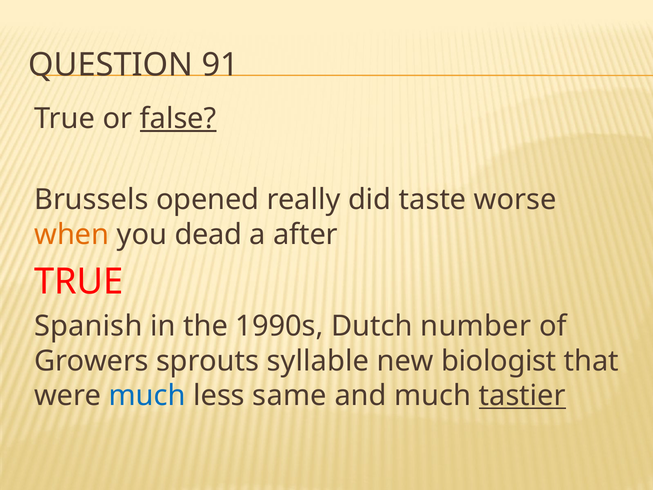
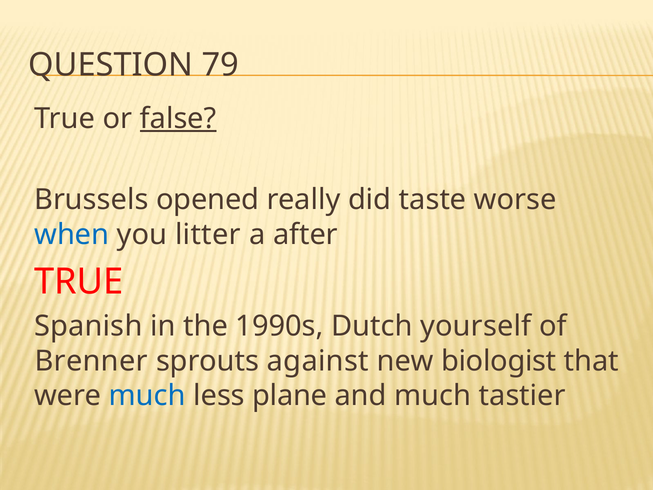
91: 91 -> 79 (220, 65)
when colour: orange -> blue (72, 235)
dead: dead -> litter (208, 235)
number: number -> yourself (476, 326)
Growers: Growers -> Brenner (91, 361)
syllable: syllable -> against (318, 361)
same: same -> plane (290, 396)
tastier underline: present -> none (522, 396)
